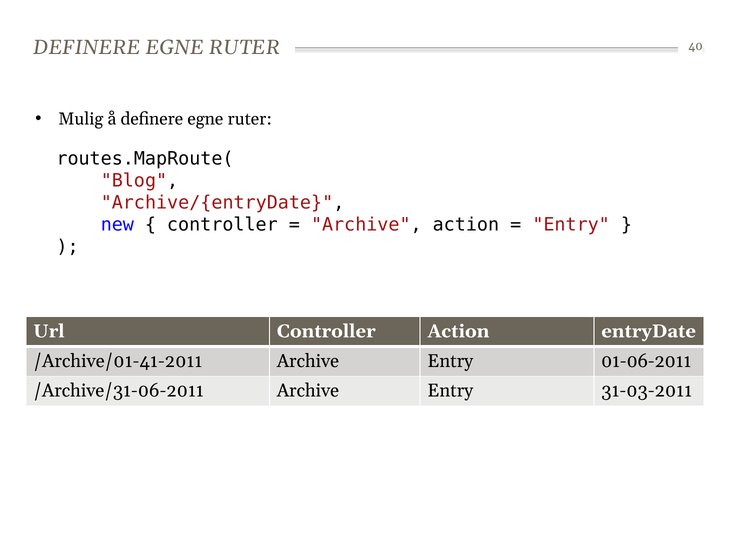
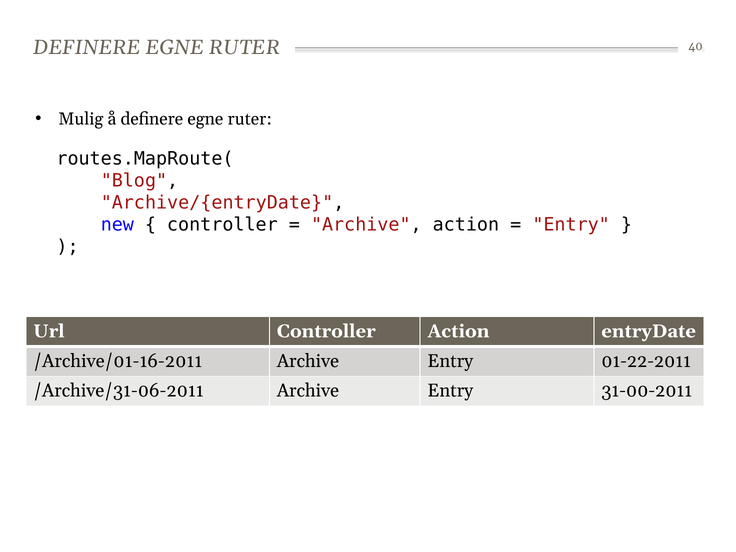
/Archive/01-41-2011: /Archive/01-41-2011 -> /Archive/01-16-2011 (118, 361)
01-06-2011: 01-06-2011 -> 01-22-2011 (646, 361)
31-03-2011: 31-03-2011 -> 31-00-2011 (647, 391)
